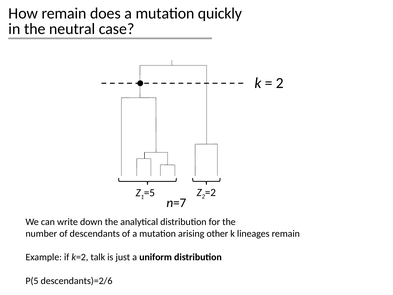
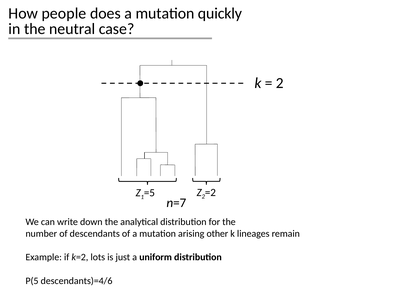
How remain: remain -> people (64, 13)
talk: talk -> lots (98, 257)
descendants)=2/6: descendants)=2/6 -> descendants)=4/6 (77, 281)
